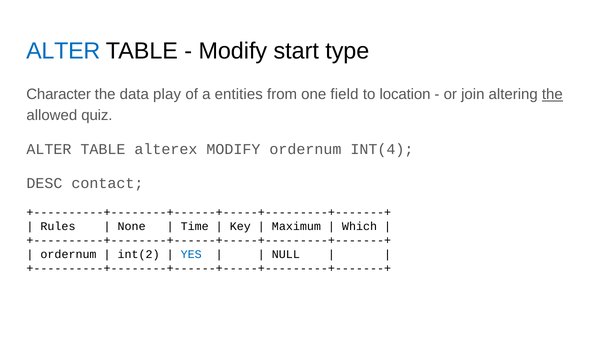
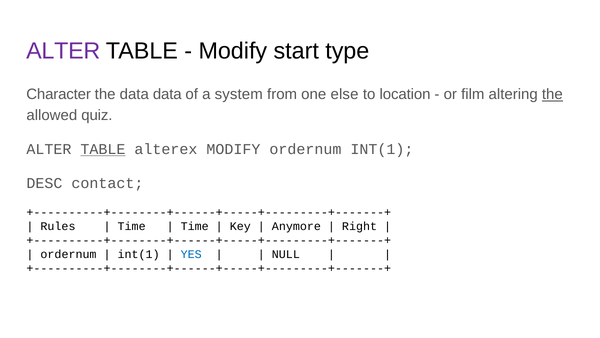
ALTER colour: blue -> purple (63, 51)
data play: play -> data (167, 94)
entities: entities -> system (239, 94)
field: field -> else (345, 94)
join: join -> film (473, 94)
TABLE underline: none -> present (103, 149)
ordernum INT(4: INT(4 -> INT(1 (382, 149)
None: None -> Time (132, 226)
Maximum: Maximum -> Anymore (296, 226)
Which: Which -> Right (360, 226)
int(2: int(2 -> int(1 (139, 254)
